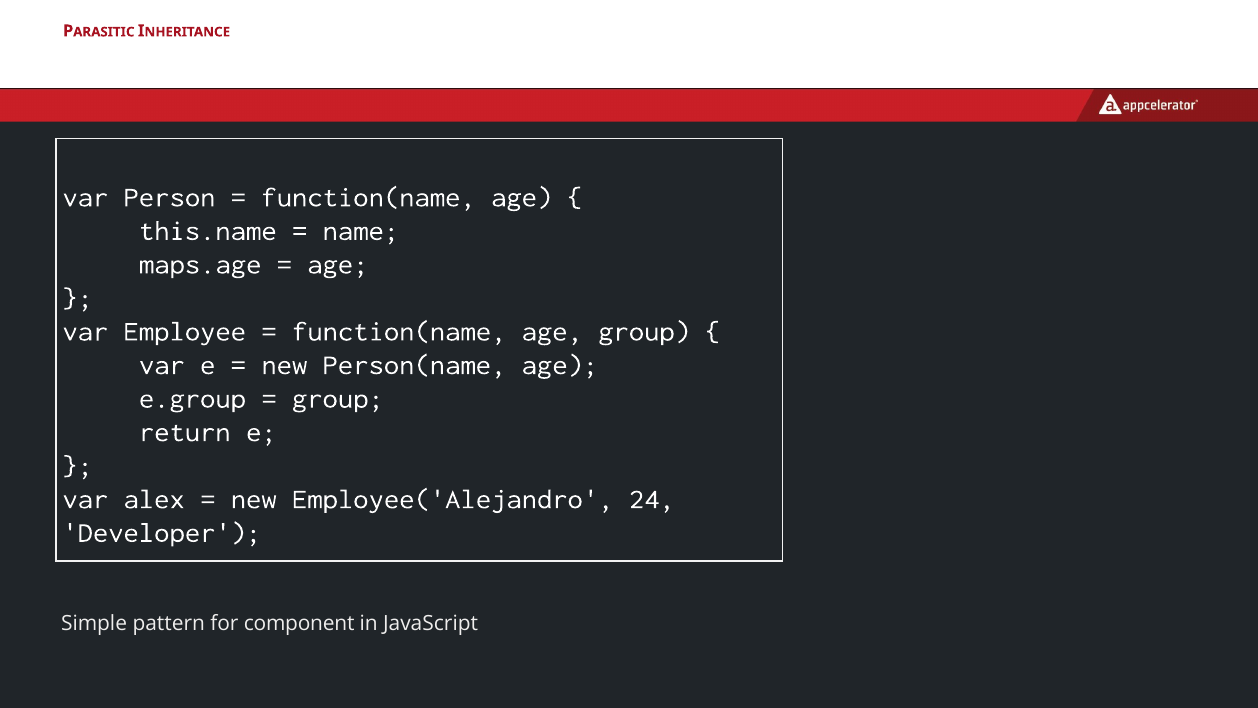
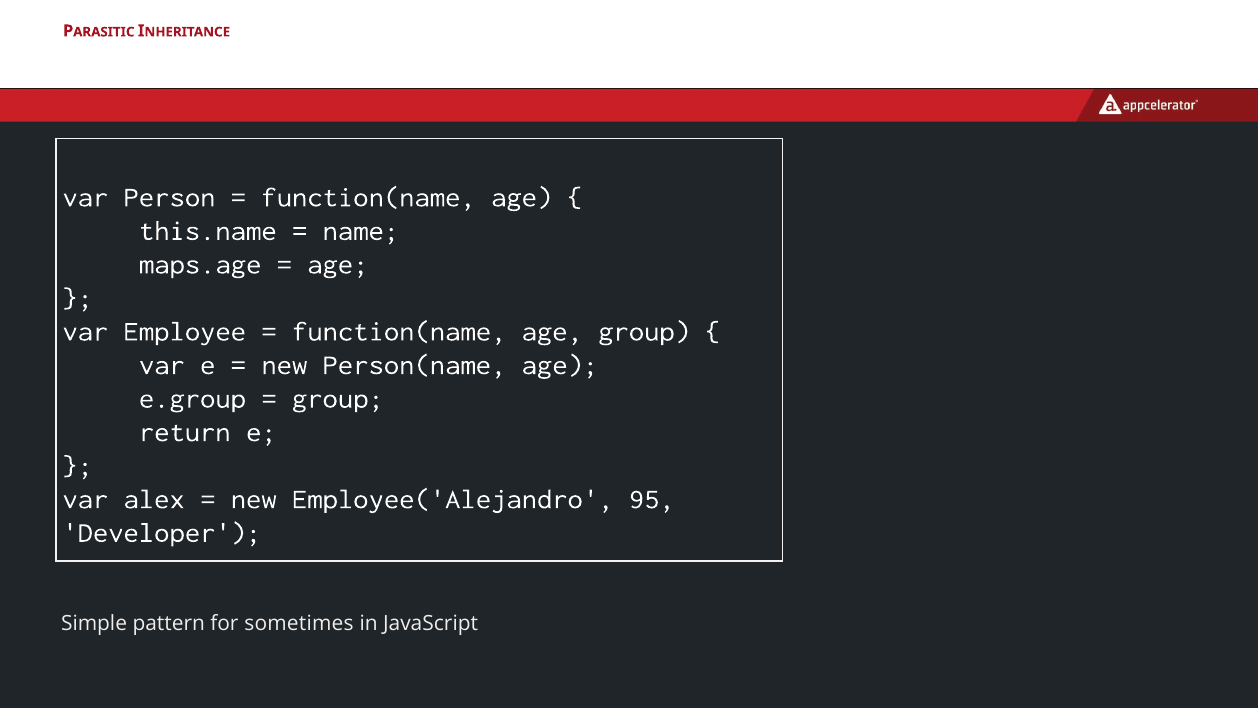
24: 24 -> 95 (652, 499)
component: component -> sometimes (299, 623)
